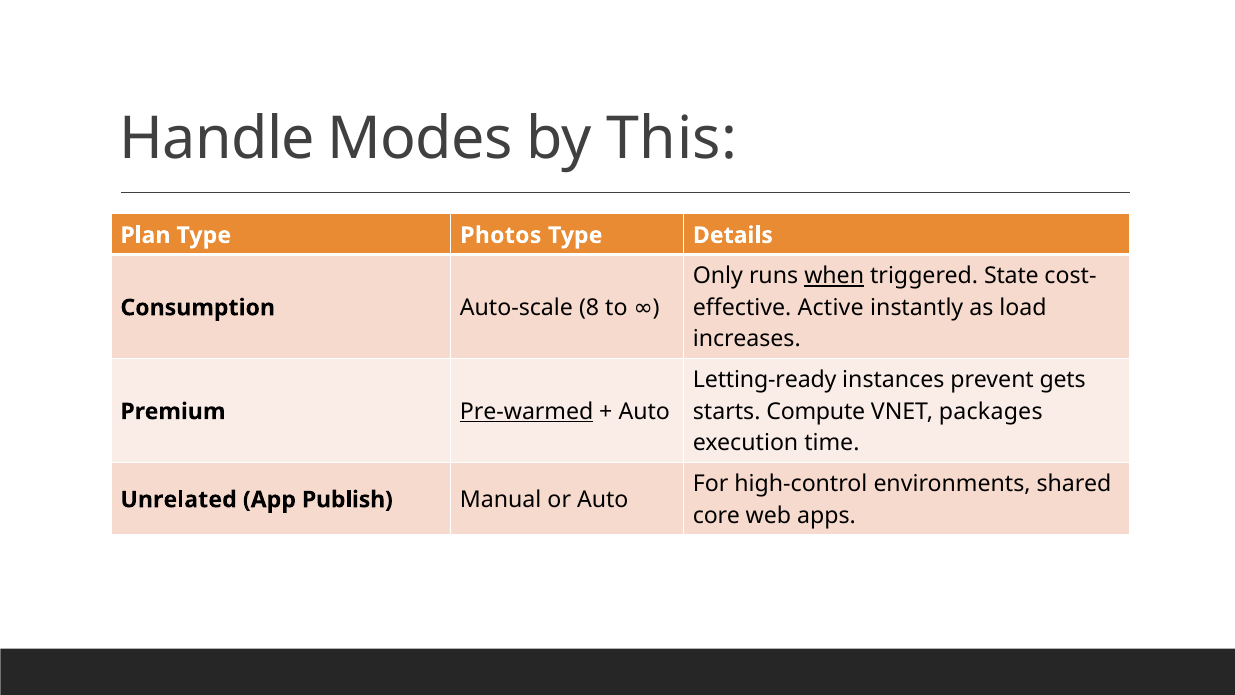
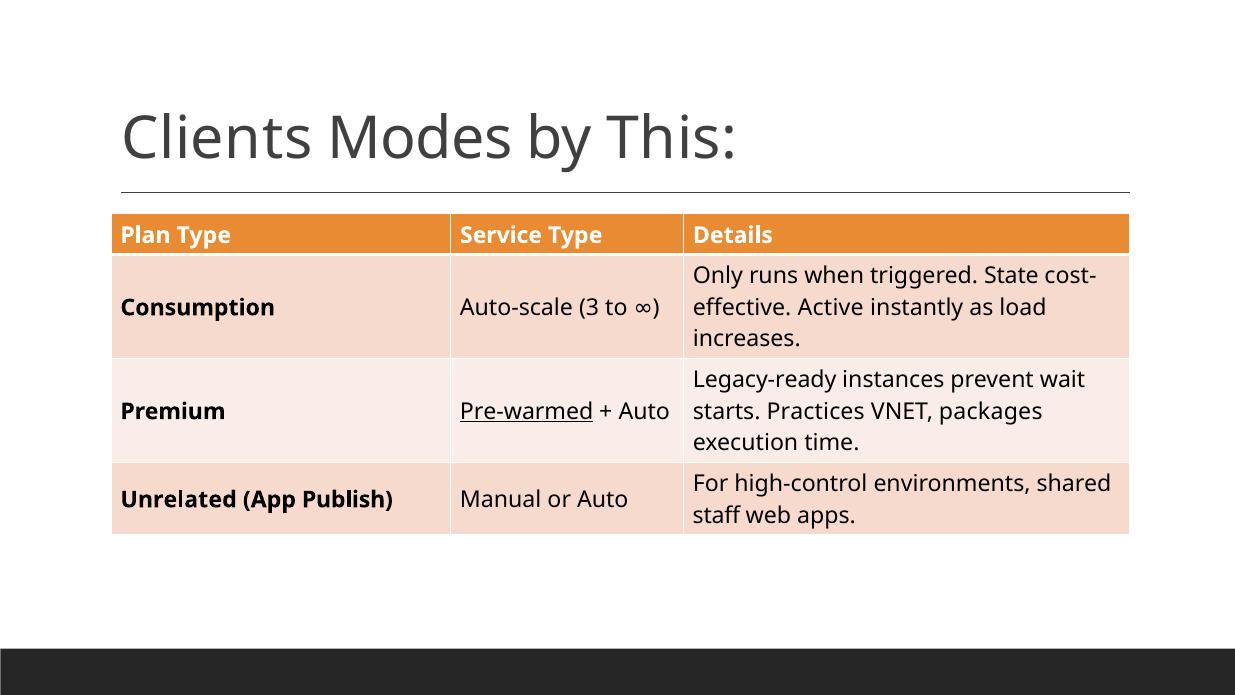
Handle: Handle -> Clients (217, 139)
Photos: Photos -> Service (501, 235)
when underline: present -> none (834, 276)
8: 8 -> 3 (589, 308)
Letting-ready: Letting-ready -> Legacy-ready (765, 380)
gets: gets -> wait (1063, 380)
Compute: Compute -> Practices (816, 411)
core: core -> staff (716, 515)
